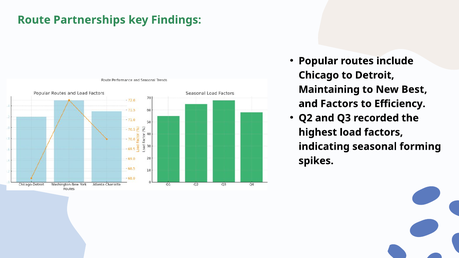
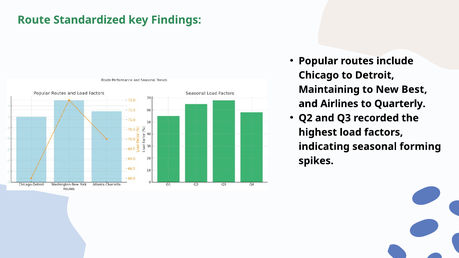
Partnerships: Partnerships -> Standardized (90, 20)
and Factors: Factors -> Airlines (339, 104)
Efficiency: Efficiency -> Quarterly (400, 104)
